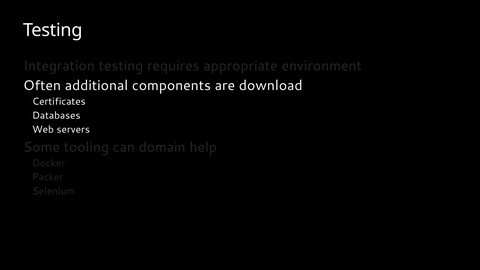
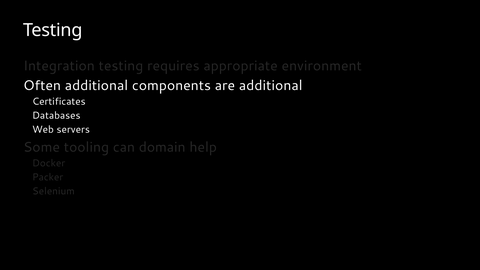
are download: download -> additional (271, 85)
